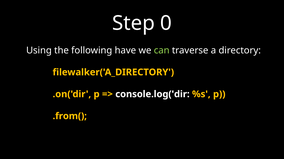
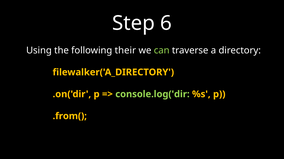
0: 0 -> 6 (166, 23)
have: have -> their (125, 51)
console.log('dir colour: white -> light green (152, 95)
